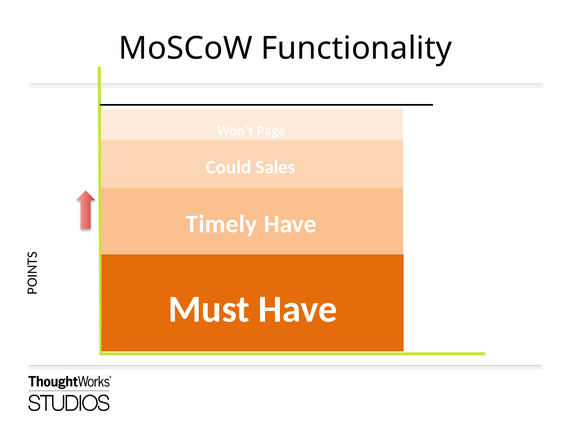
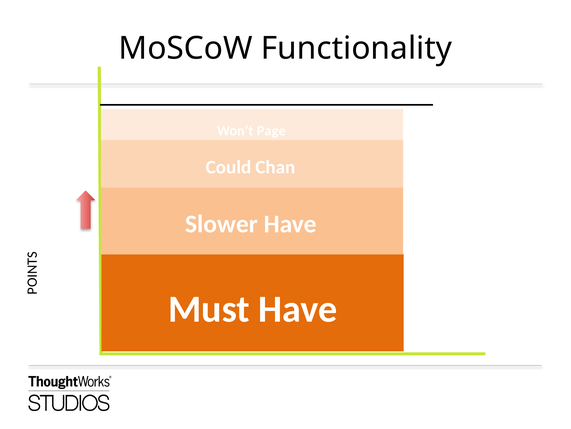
Sales: Sales -> Chan (275, 167)
Timely: Timely -> Slower (222, 224)
